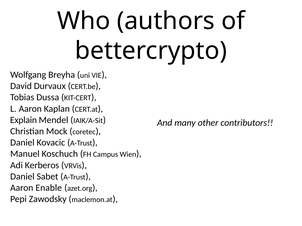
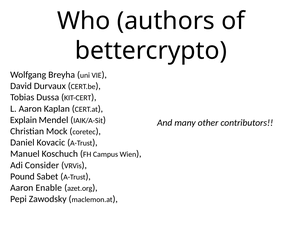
Kerberos: Kerberos -> Consider (42, 166)
Daniel: Daniel -> Pound (22, 177)
